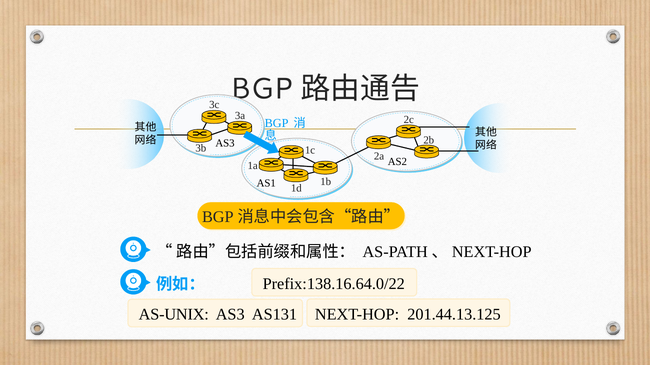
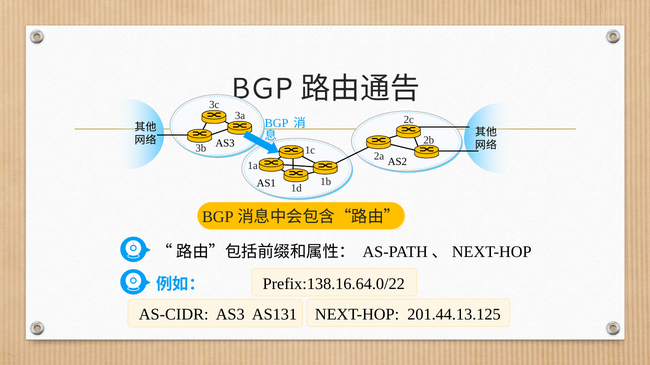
AS-UNIX: AS-UNIX -> AS-CIDR (174, 315)
